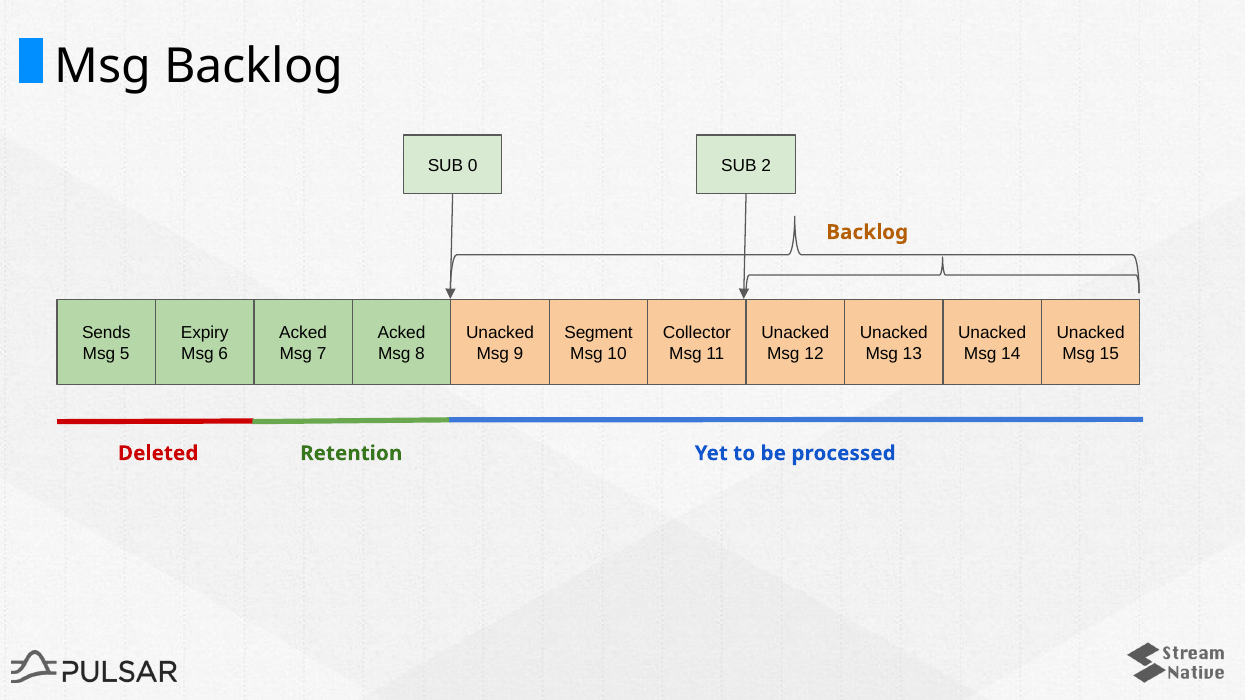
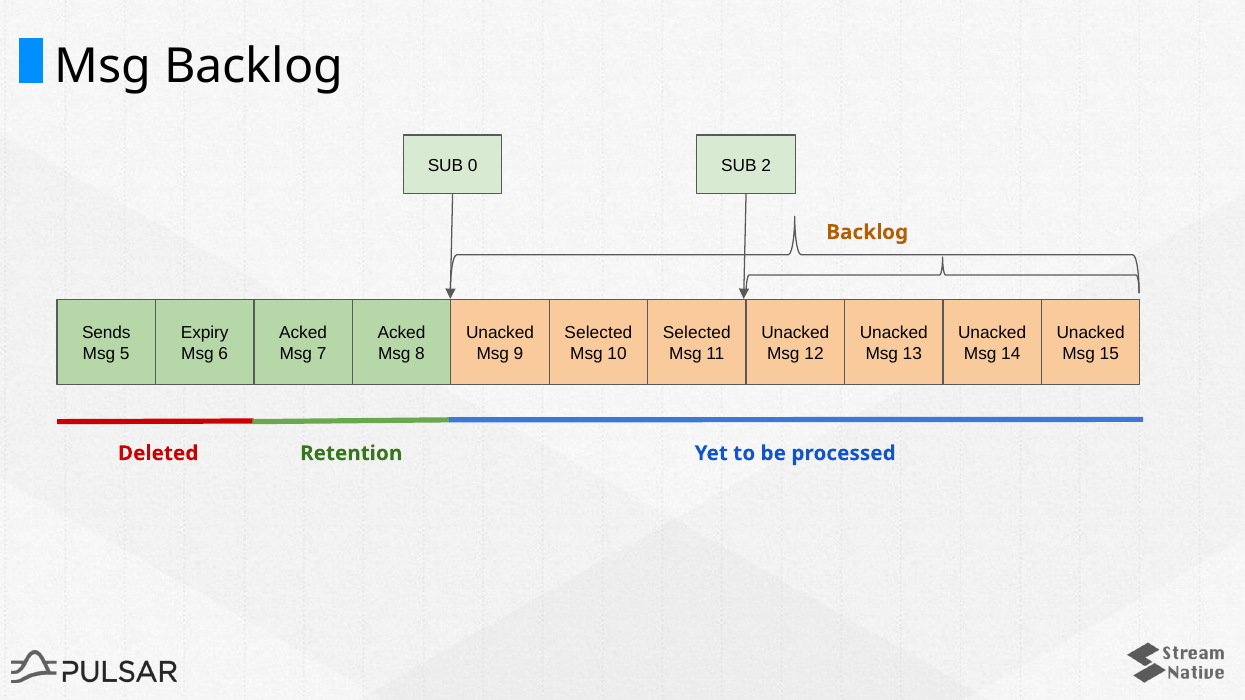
Segment: Segment -> Selected (598, 333)
Collector: Collector -> Selected (697, 333)
